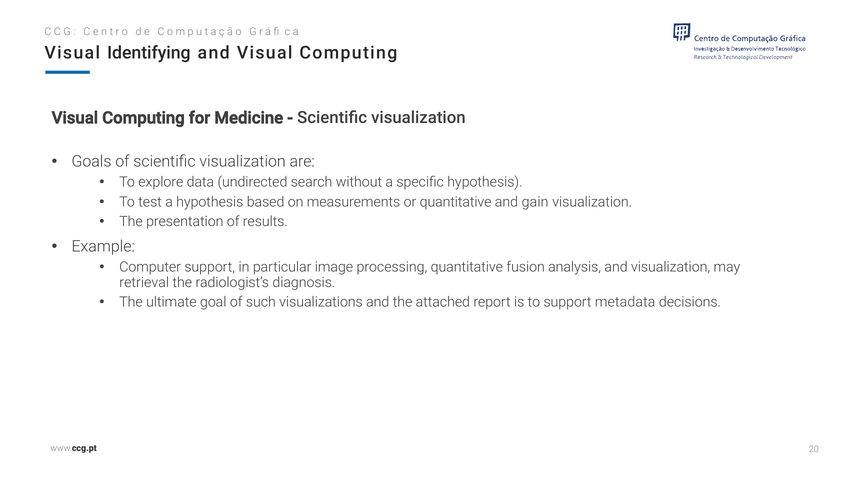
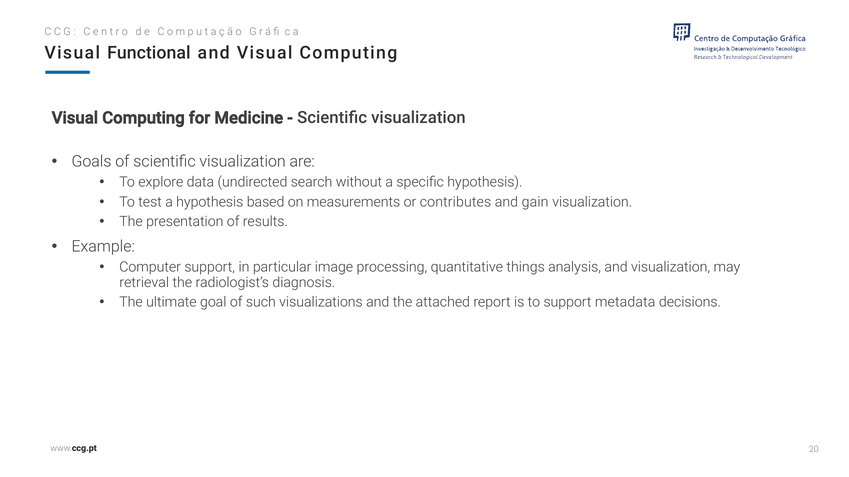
Identifying: Identifying -> Functional (149, 53)
or quantitative: quantitative -> contributes (455, 202)
fusion: fusion -> things (526, 268)
